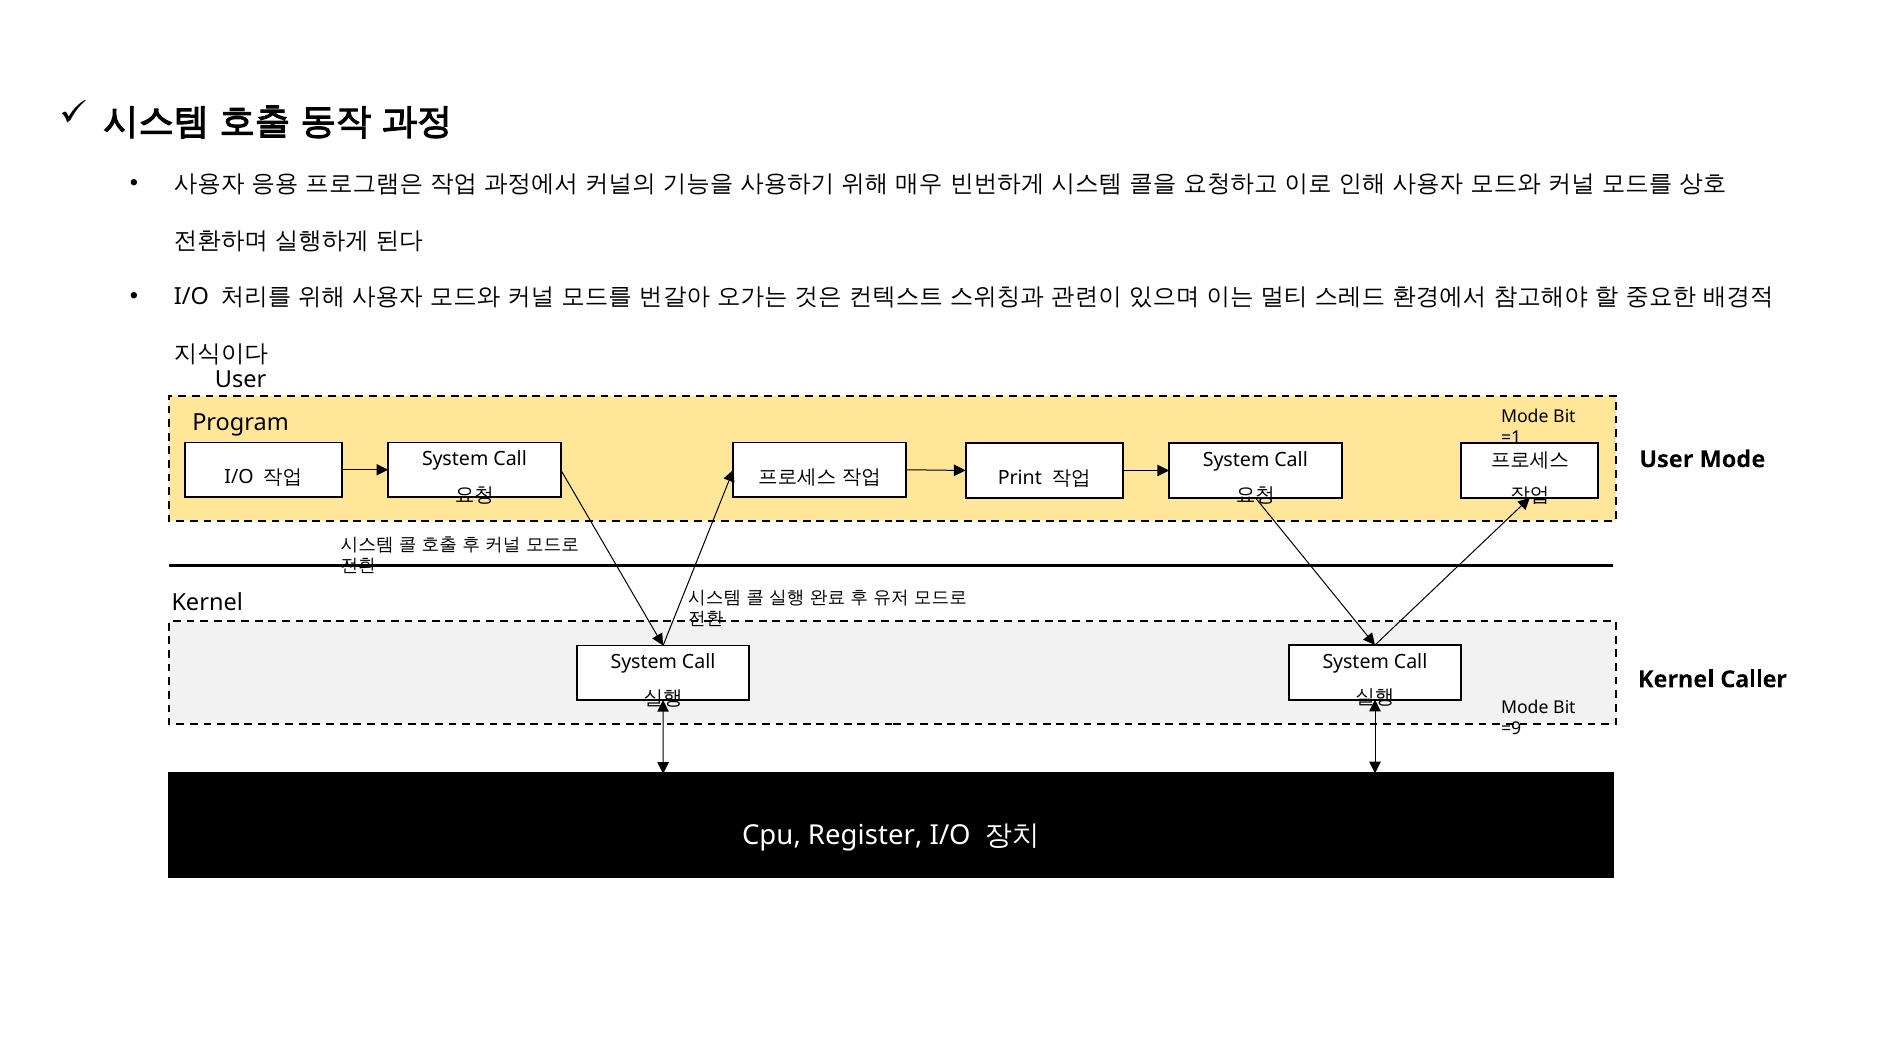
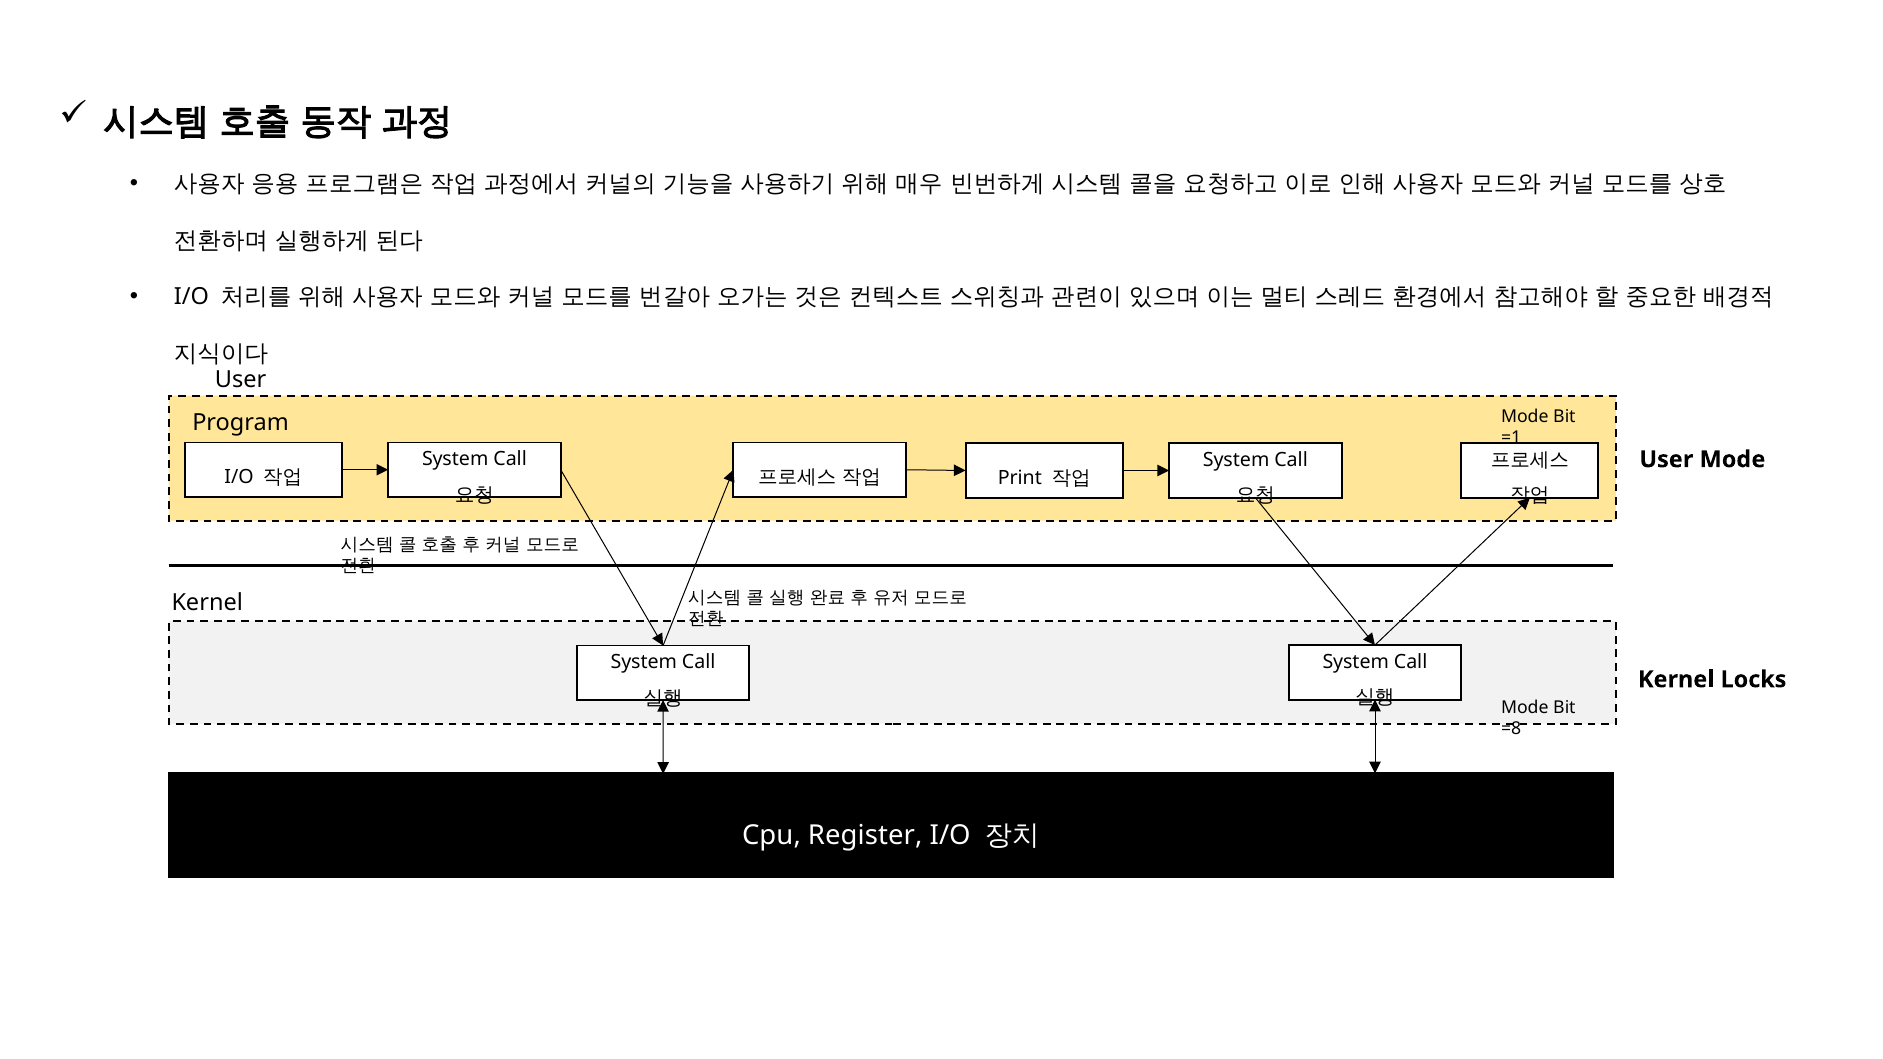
Caller: Caller -> Locks (1754, 680)
=9: =9 -> =8 (1511, 729)
